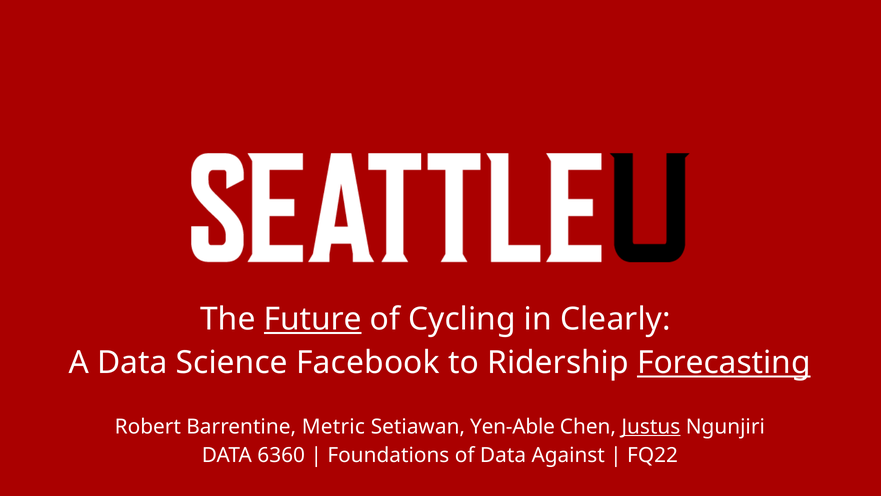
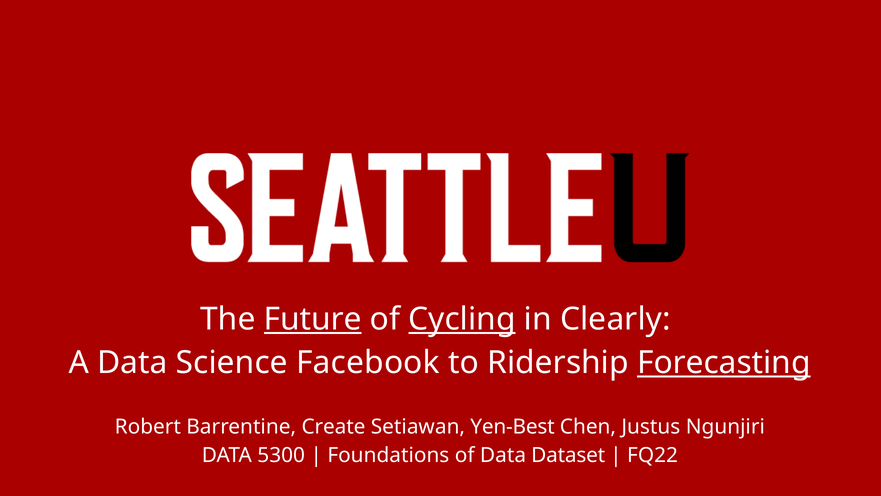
Cycling underline: none -> present (462, 319)
Metric: Metric -> Create (333, 426)
Yen-Able: Yen-Able -> Yen-Best (513, 426)
Justus underline: present -> none (651, 426)
6360: 6360 -> 5300 (281, 455)
Against: Against -> Dataset (568, 455)
